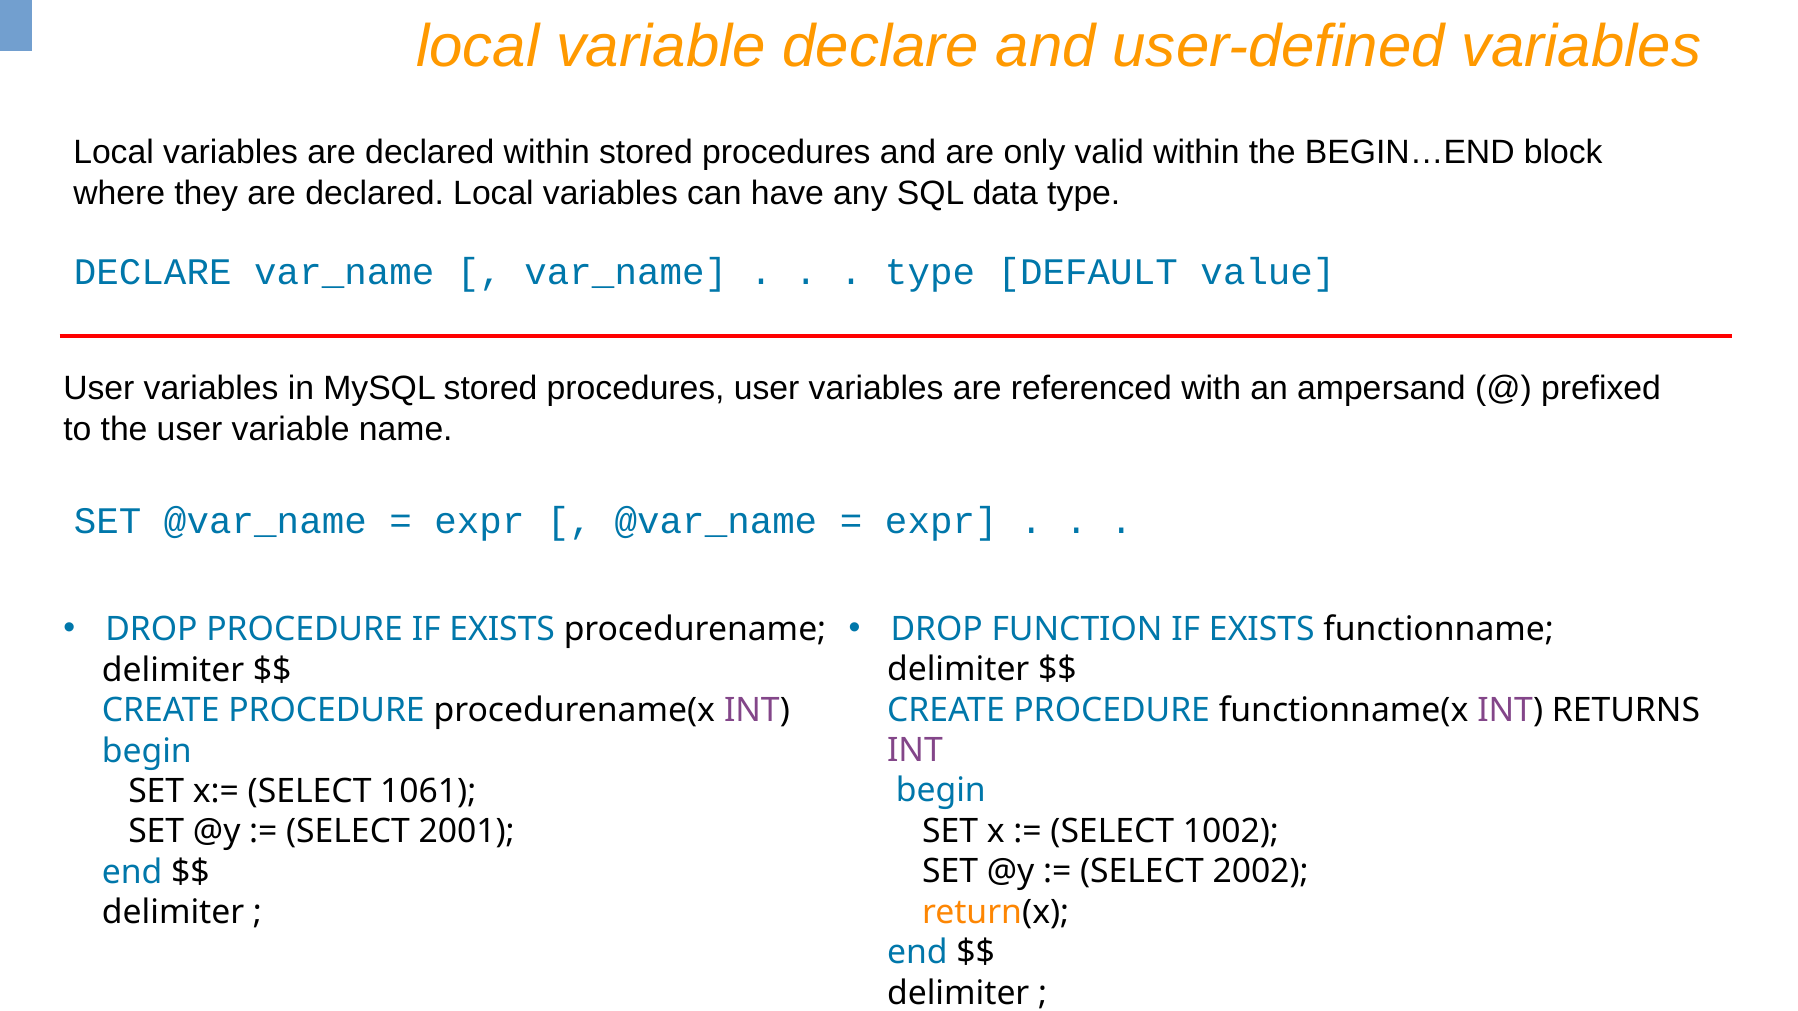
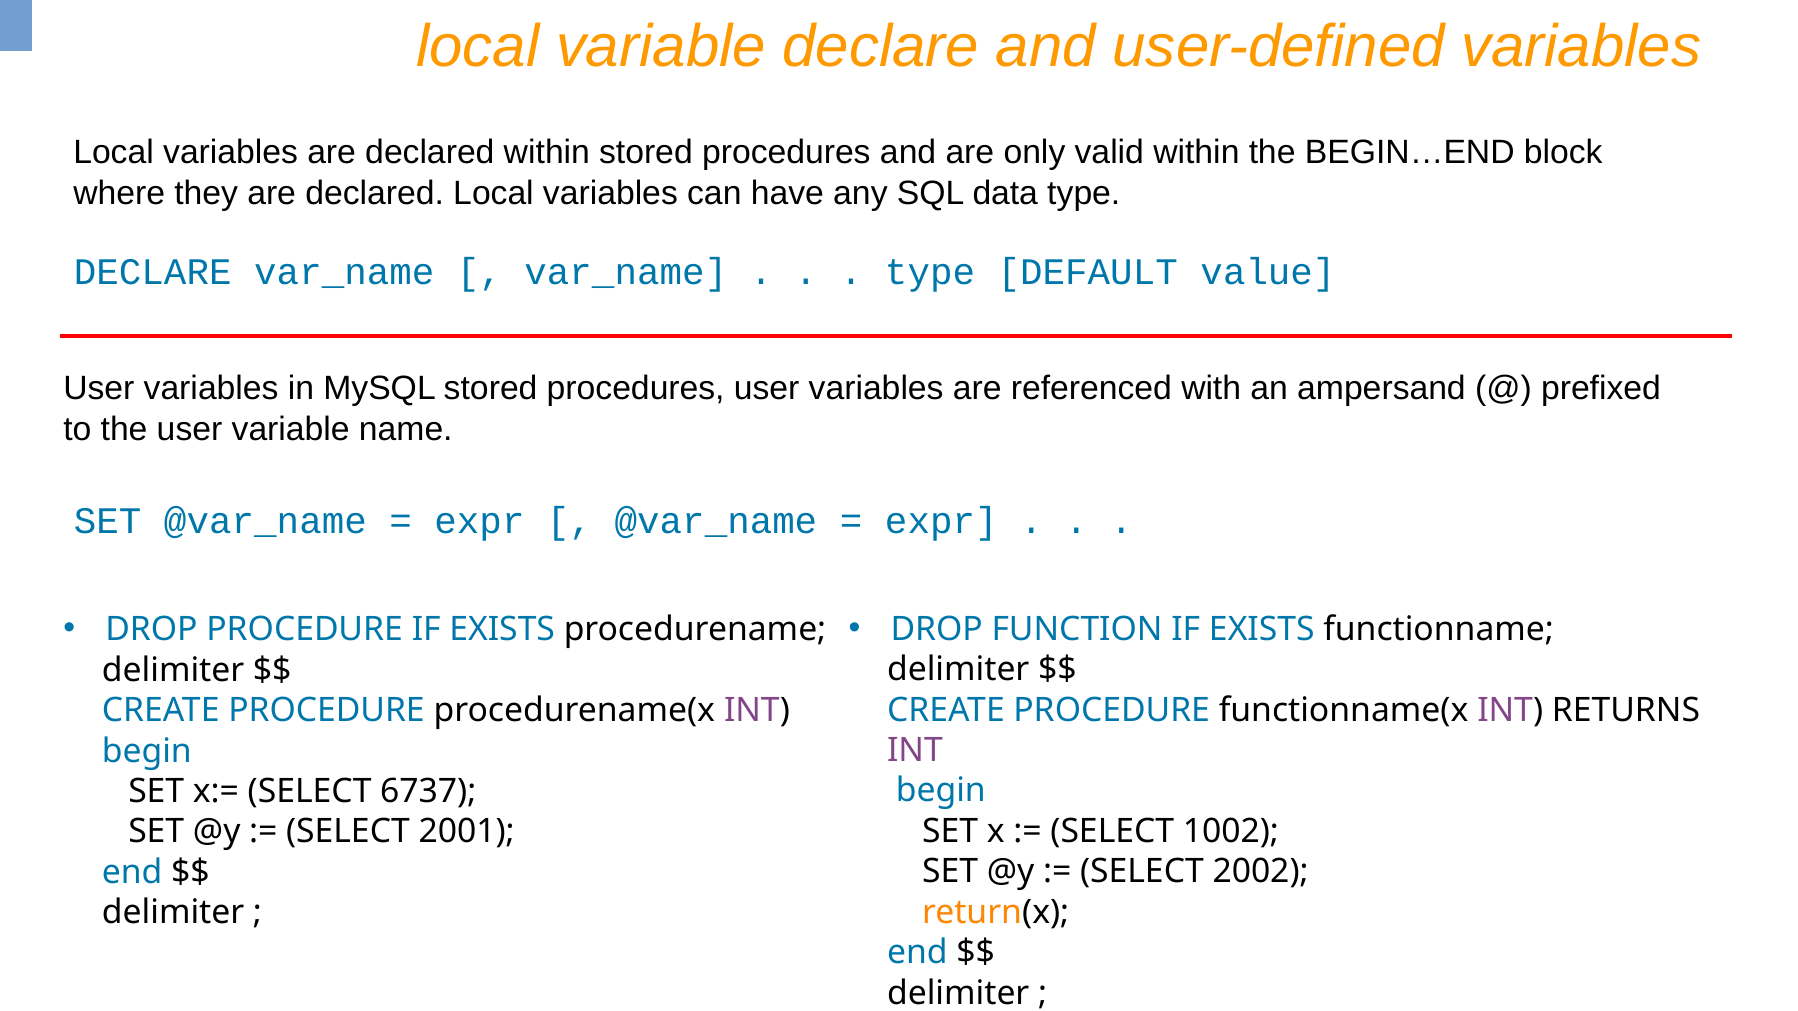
1061: 1061 -> 6737 (428, 792)
